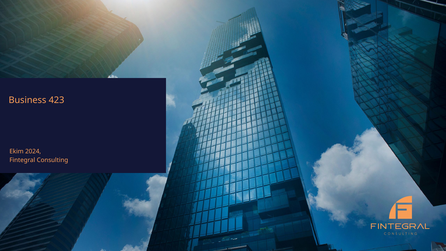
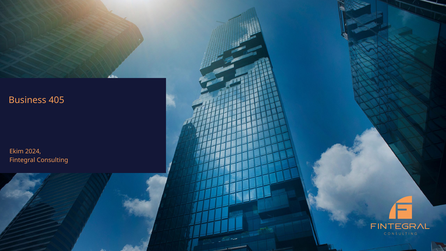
423: 423 -> 405 (57, 100)
